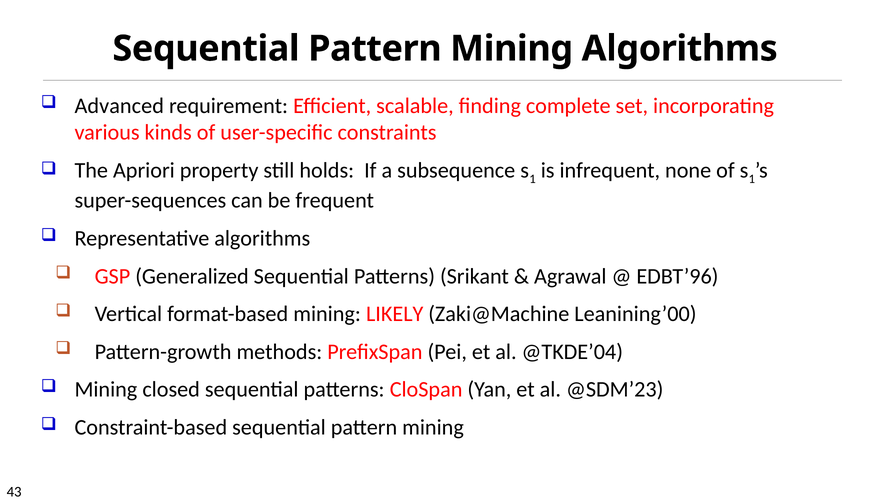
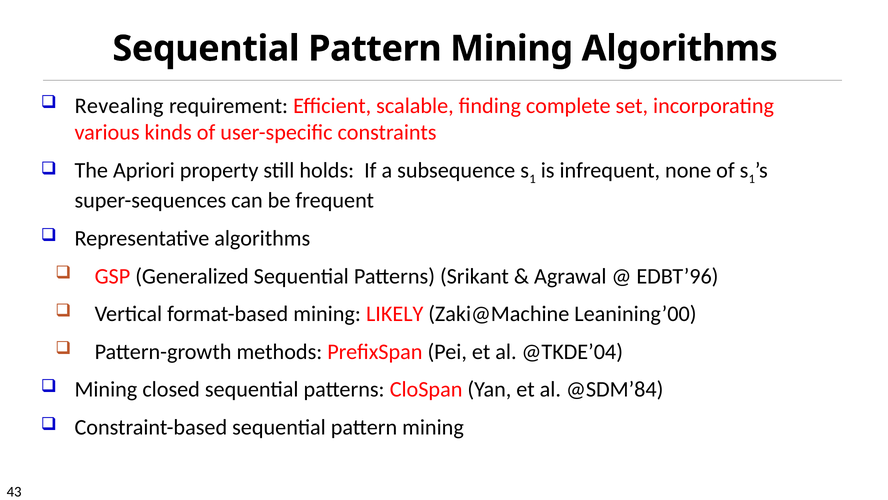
Advanced: Advanced -> Revealing (119, 106)
@SDM’23: @SDM’23 -> @SDM’84 (615, 389)
